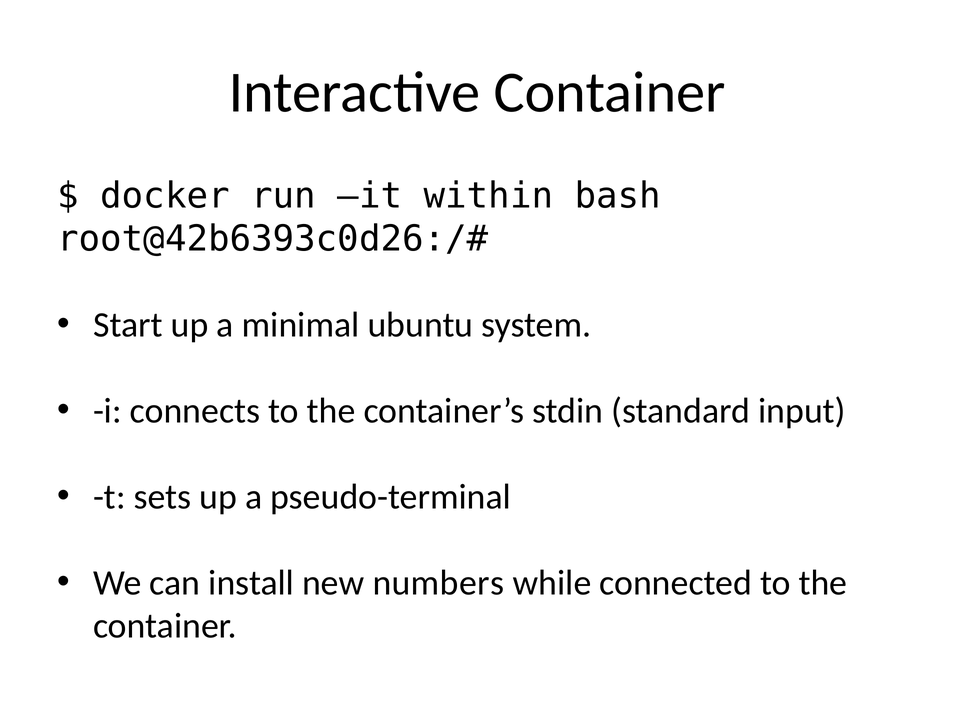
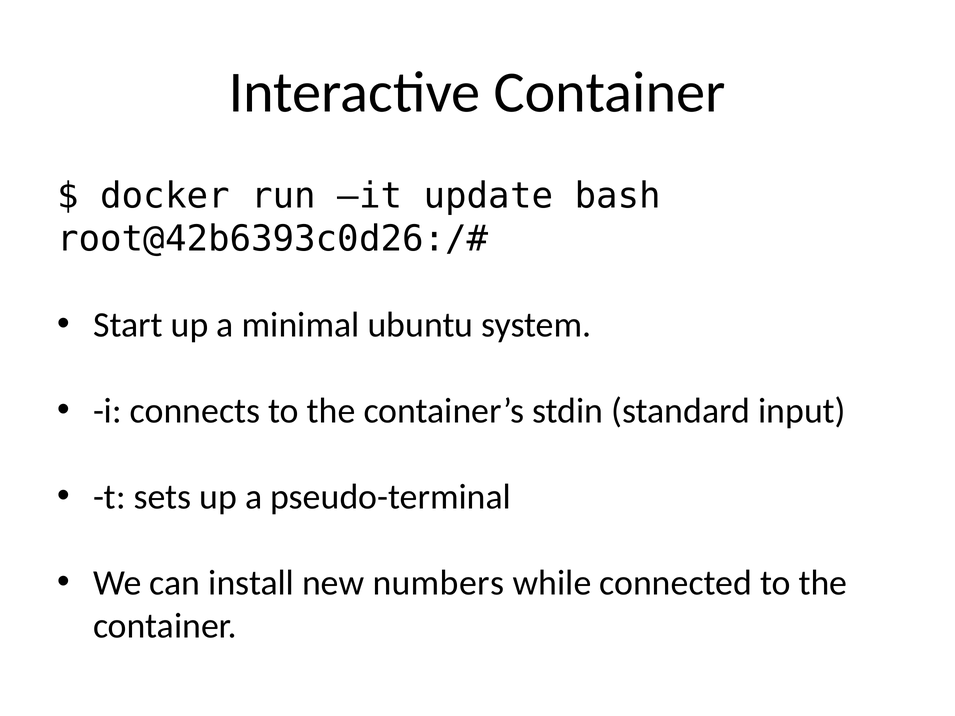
within: within -> update (488, 196)
